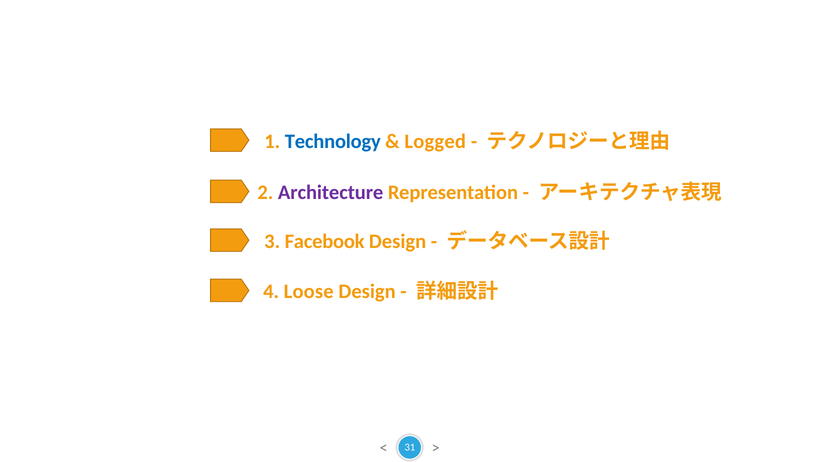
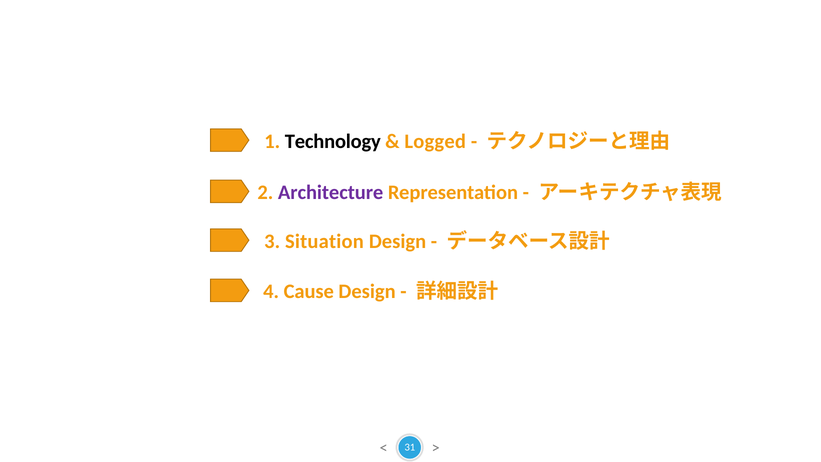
Technology colour: blue -> black (333, 141)
Facebook: Facebook -> Situation (324, 241)
Loose: Loose -> Cause (309, 292)
